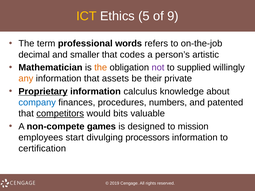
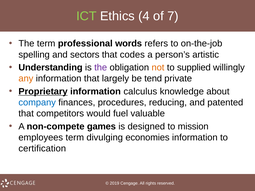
ICT colour: yellow -> light green (87, 16)
5: 5 -> 4 (144, 16)
9: 9 -> 7 (173, 16)
decimal: decimal -> spelling (34, 55)
smaller: smaller -> sectors (85, 55)
Mathematician: Mathematician -> Understanding (51, 68)
the colour: orange -> purple (101, 68)
not colour: purple -> orange (158, 68)
assets: assets -> largely (115, 79)
their: their -> tend (153, 79)
numbers: numbers -> reducing (168, 103)
competitors underline: present -> none (60, 114)
bits: bits -> fuel (121, 114)
employees start: start -> term (75, 138)
processors: processors -> economies (147, 138)
